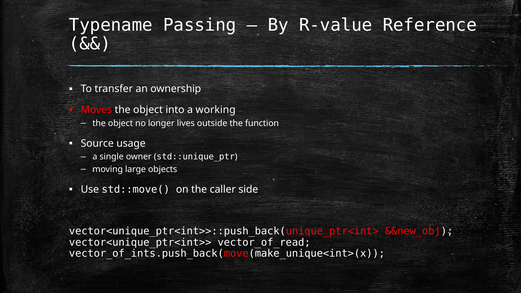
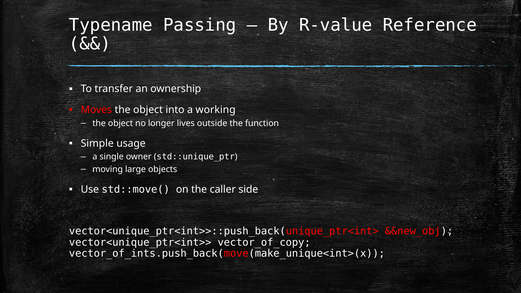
Source: Source -> Simple (97, 143)
vector_of_read: vector_of_read -> vector_of_copy (264, 242)
